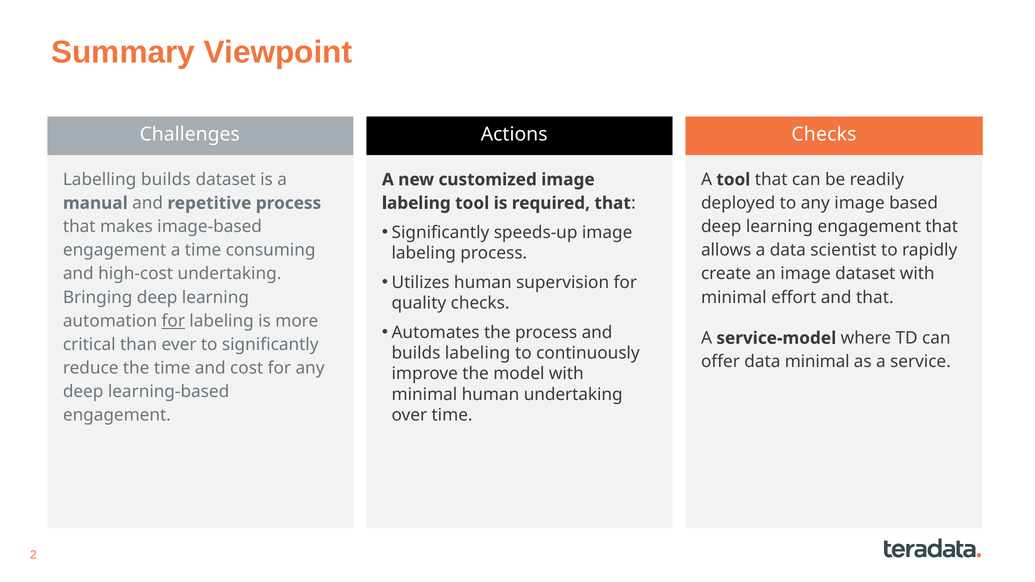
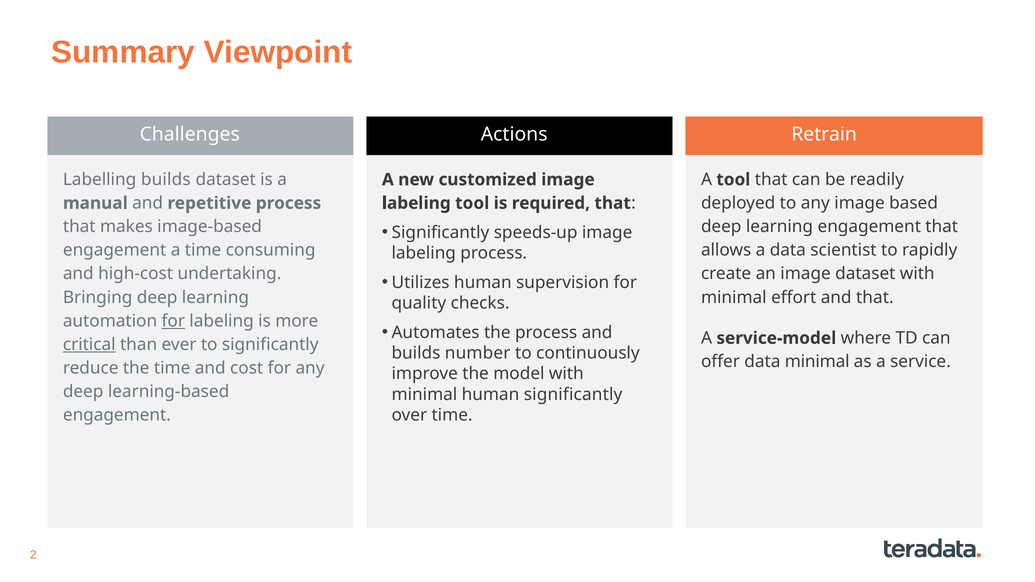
Challenges Checks: Checks -> Retrain (824, 135)
critical underline: none -> present (89, 345)
builds labeling: labeling -> number (478, 353)
human undertaking: undertaking -> significantly (573, 395)
